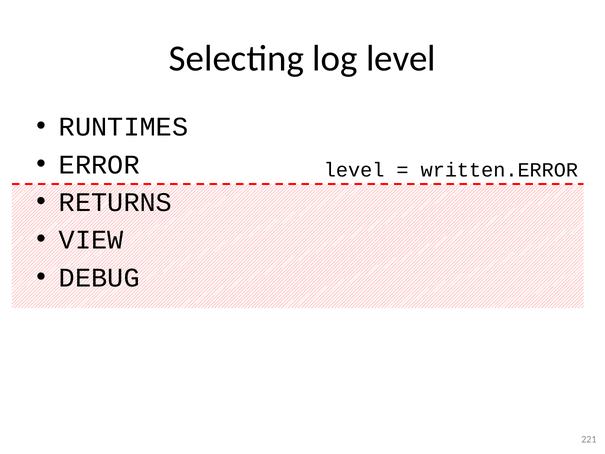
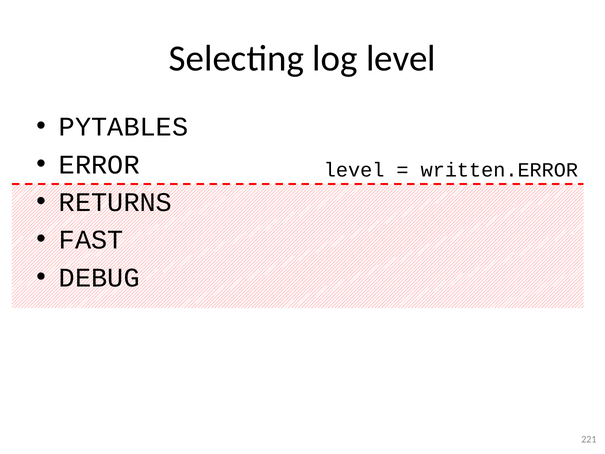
RUNTIMES: RUNTIMES -> PYTABLES (124, 127)
VIEW: VIEW -> FAST (91, 240)
